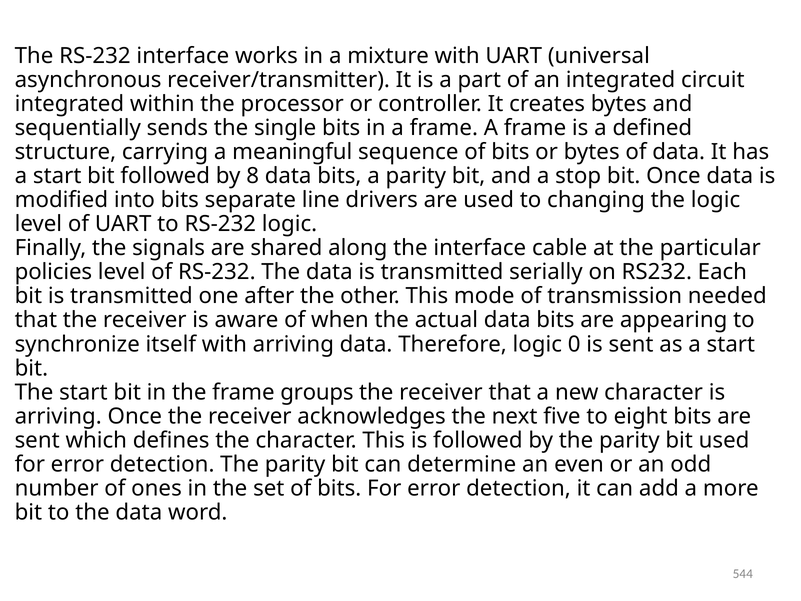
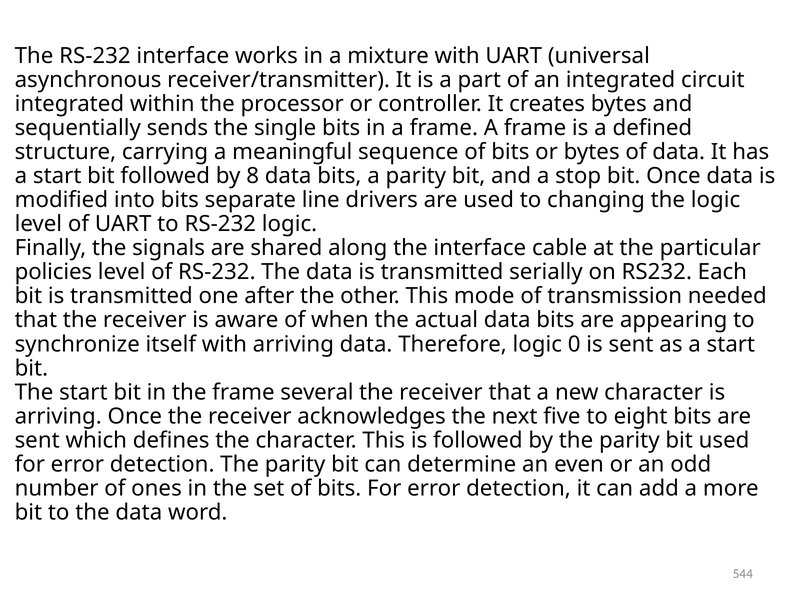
groups: groups -> several (317, 392)
